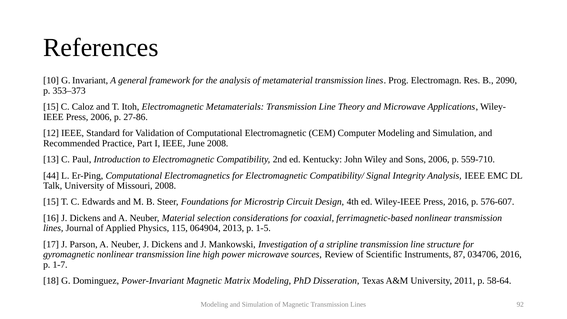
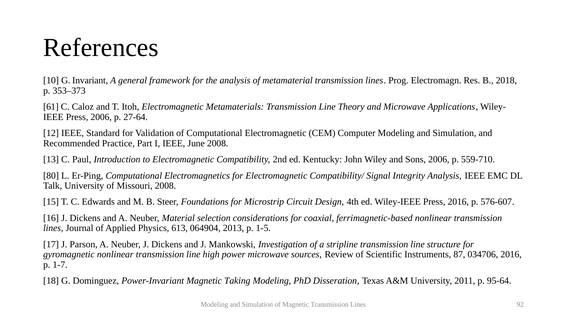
2090: 2090 -> 2018 (506, 81)
15: 15 -> 61 (51, 107)
27-86: 27-86 -> 27-64 (136, 117)
44: 44 -> 80 (51, 176)
115: 115 -> 613 (180, 228)
Matrix: Matrix -> Taking (237, 281)
58-64: 58-64 -> 95-64 (499, 281)
